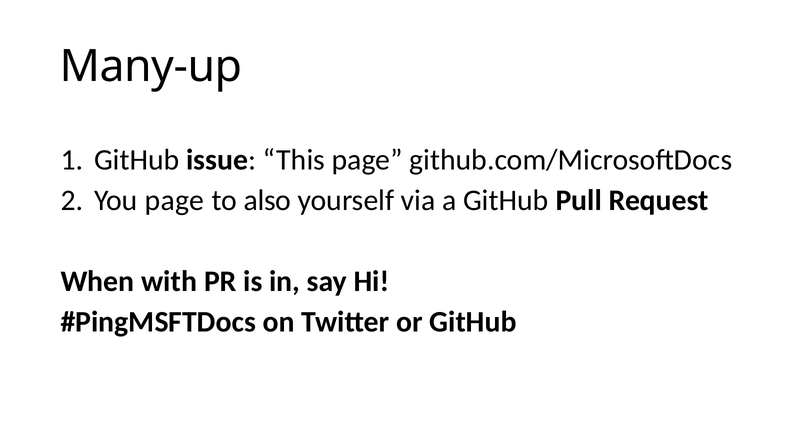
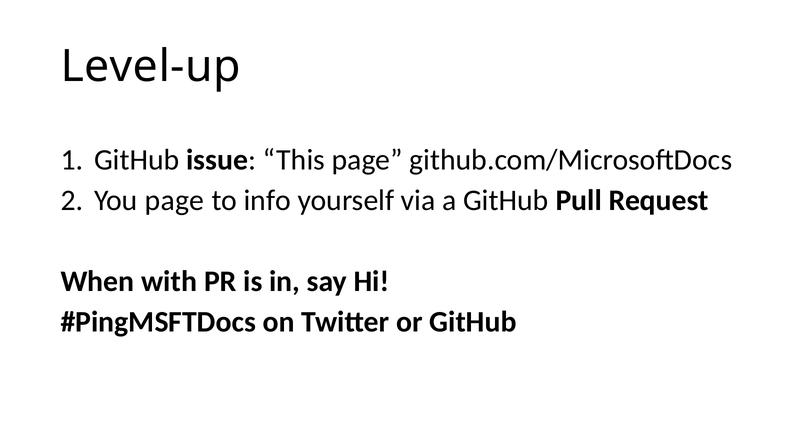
Many-up: Many-up -> Level-up (151, 67)
also: also -> info (267, 200)
